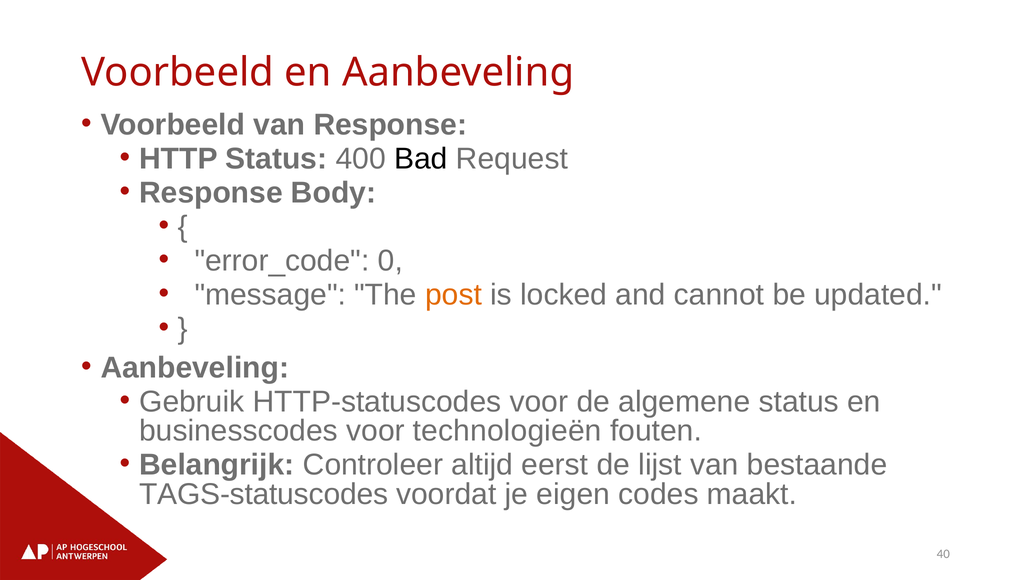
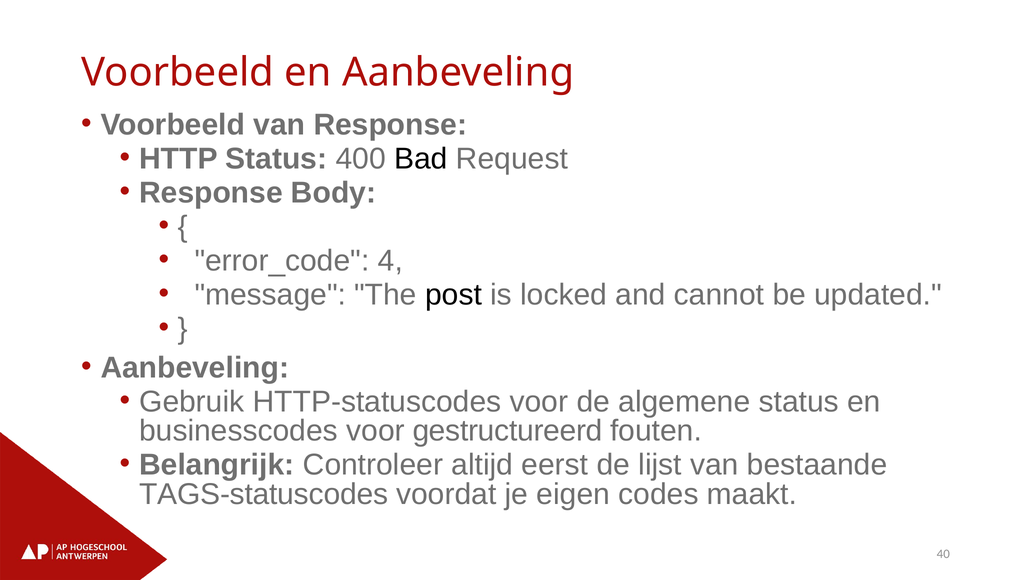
0: 0 -> 4 (390, 261)
post colour: orange -> black (453, 295)
technologieën: technologieën -> gestructureerd (508, 431)
